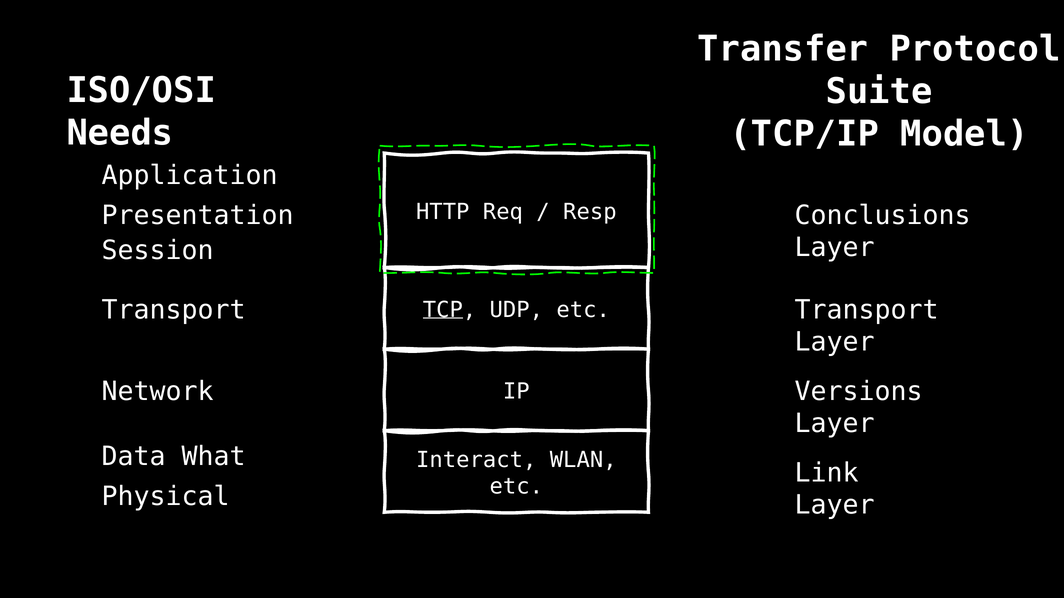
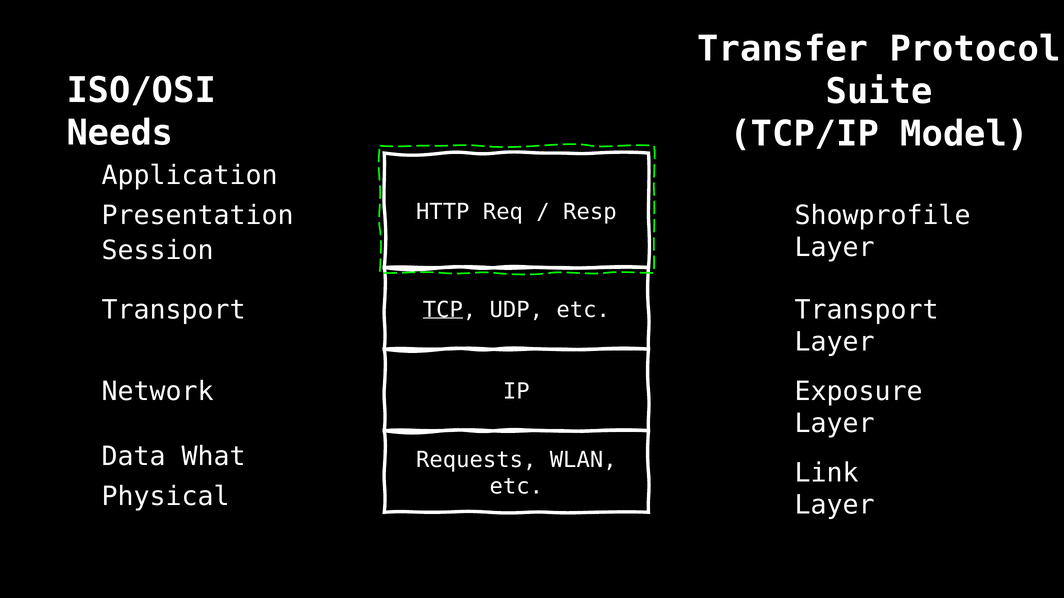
Conclusions: Conclusions -> Showprofile (883, 216)
Versions: Versions -> Exposure (859, 392)
Interact: Interact -> Requests (476, 460)
